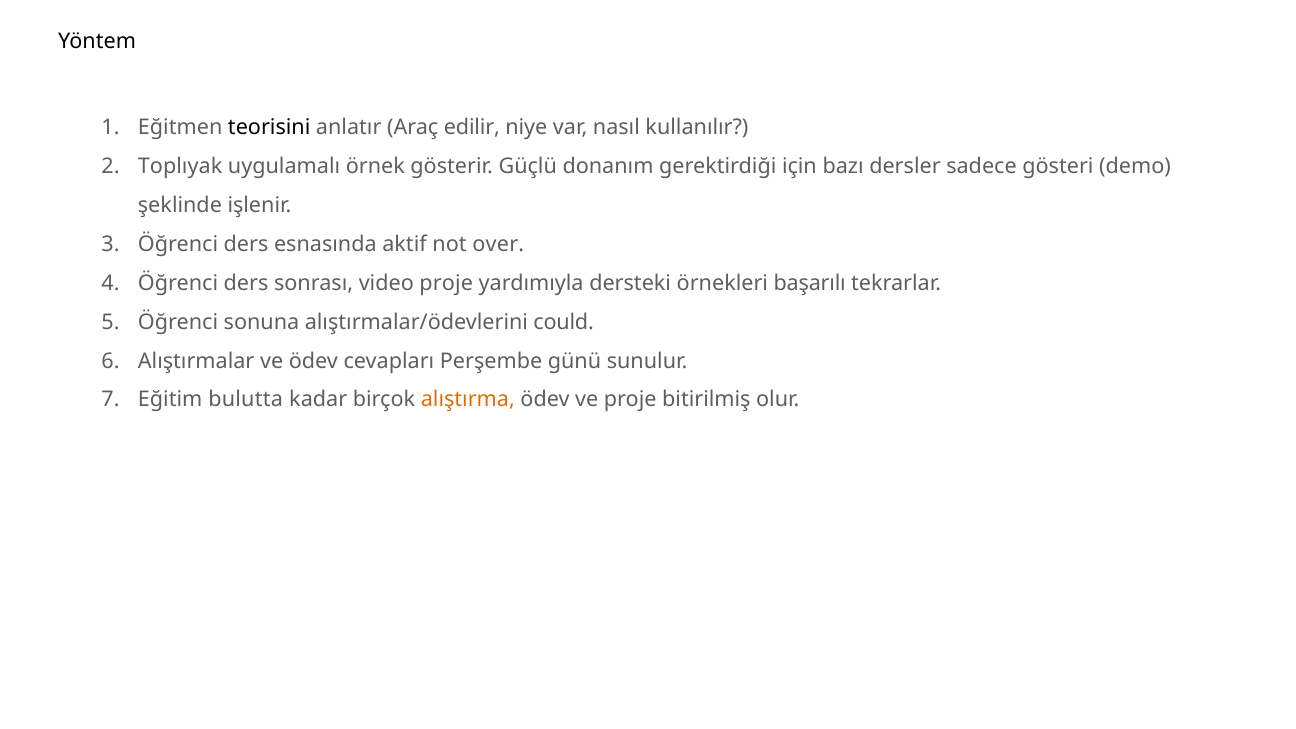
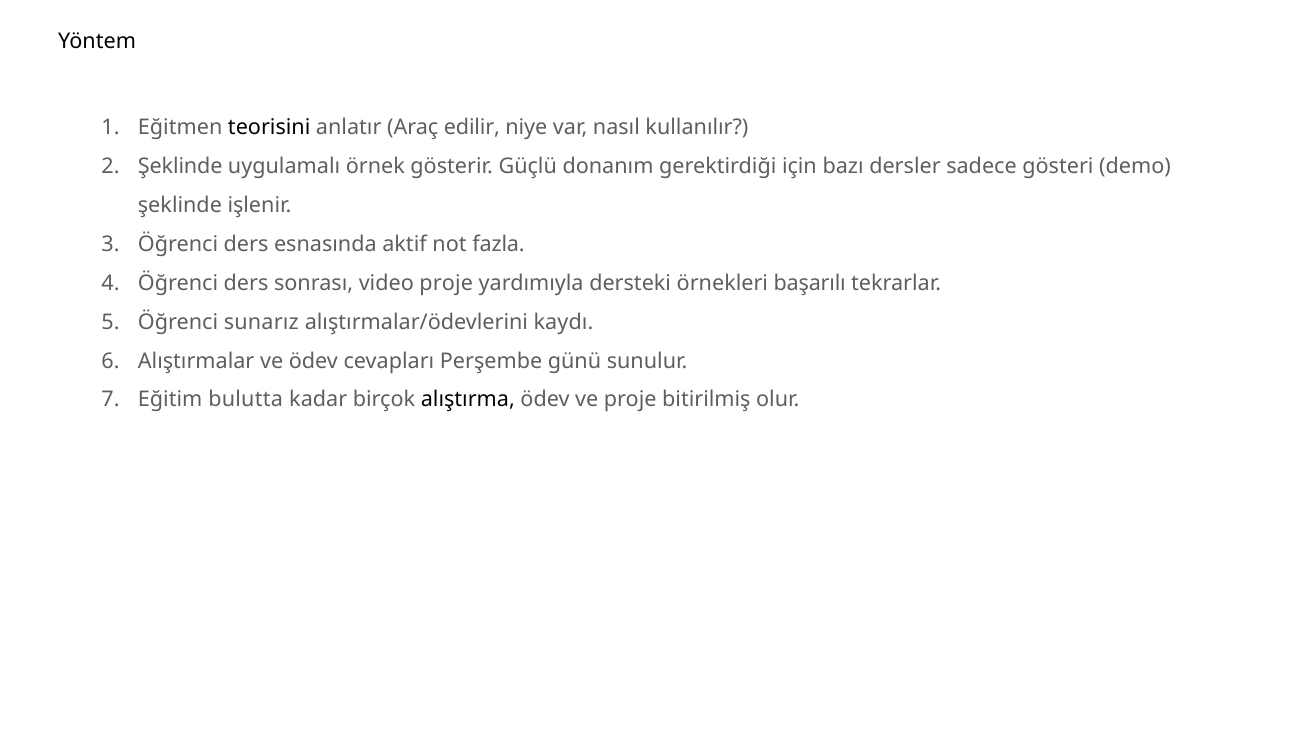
Toplıyak: Toplıyak -> Şeklinde (180, 167)
over: over -> fazla (498, 244)
sonuna: sonuna -> sunarız (261, 322)
could: could -> kaydı (563, 322)
alıştırma colour: orange -> black (468, 400)
